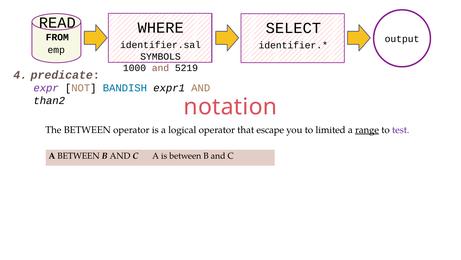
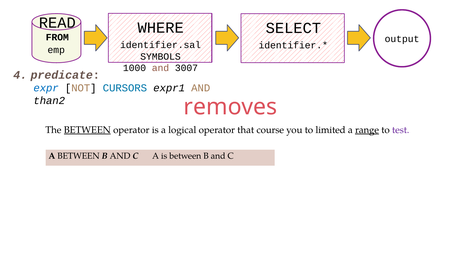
5219: 5219 -> 3007 (186, 68)
expr colour: purple -> blue (46, 88)
BANDISH: BANDISH -> CURSORS (125, 88)
notation: notation -> removes (230, 106)
BETWEEN underline: none -> present (87, 130)
escape: escape -> course (270, 130)
